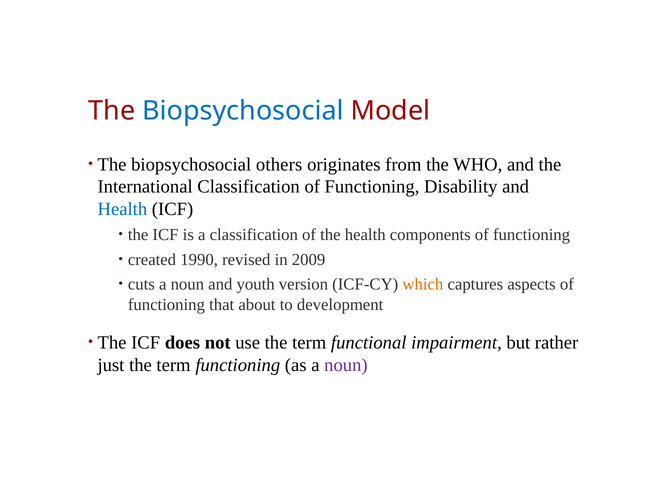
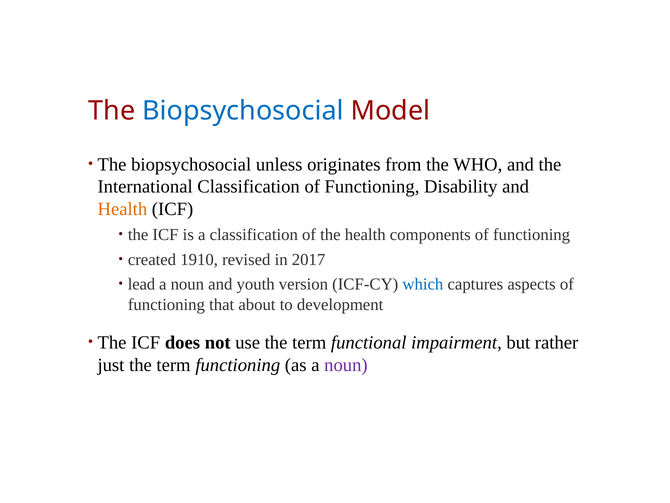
others: others -> unless (279, 164)
Health colour: blue -> orange (122, 209)
1990: 1990 -> 1910 (199, 259)
2009: 2009 -> 2017 (309, 259)
cuts: cuts -> lead (141, 284)
which colour: orange -> blue (423, 284)
